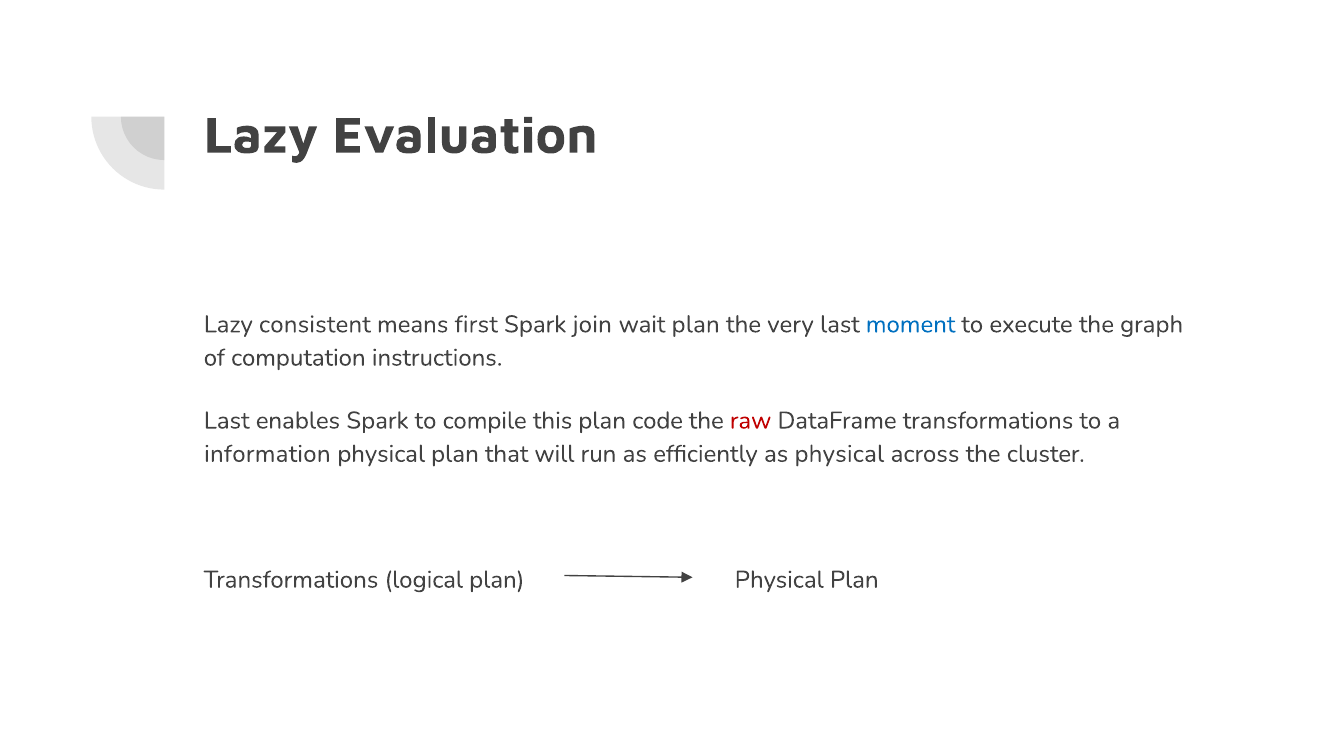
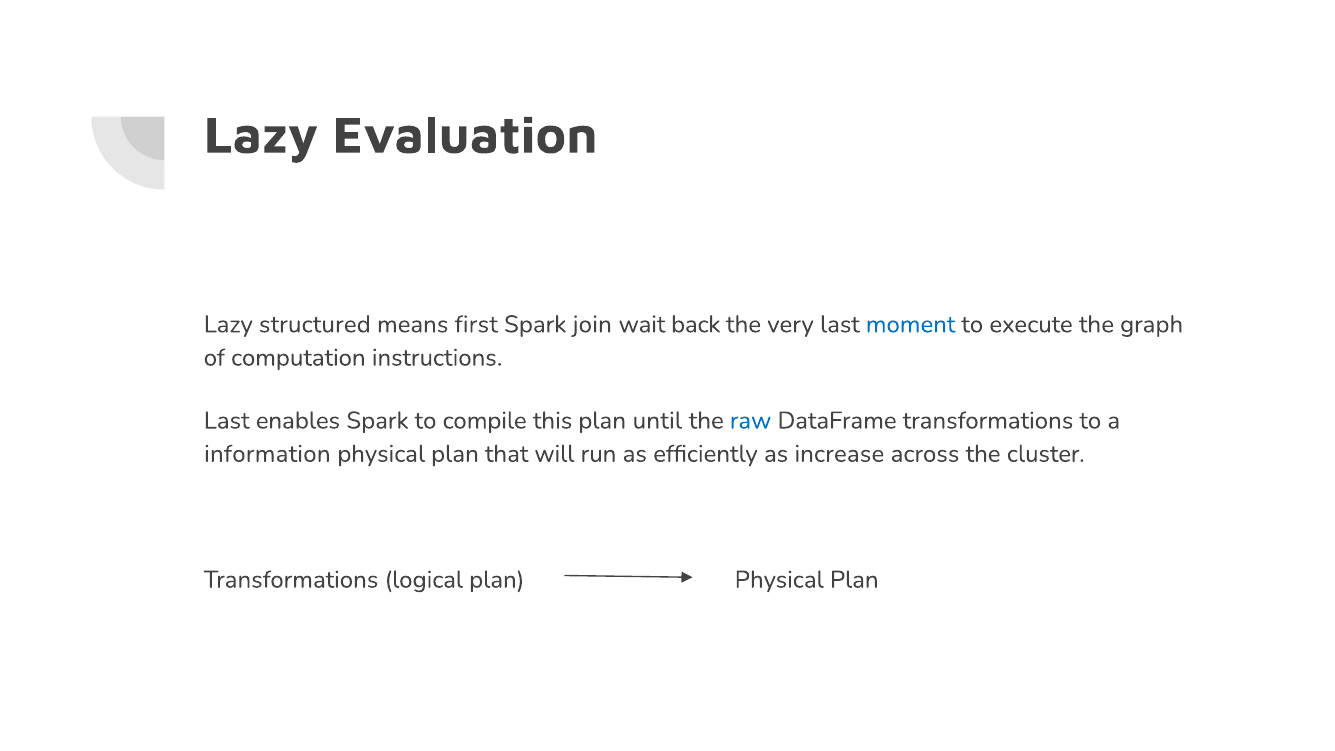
consistent: consistent -> structured (315, 324)
wait plan: plan -> back (696, 324)
code: code -> until (657, 421)
raw colour: red -> blue (751, 421)
as physical: physical -> increase (839, 454)
